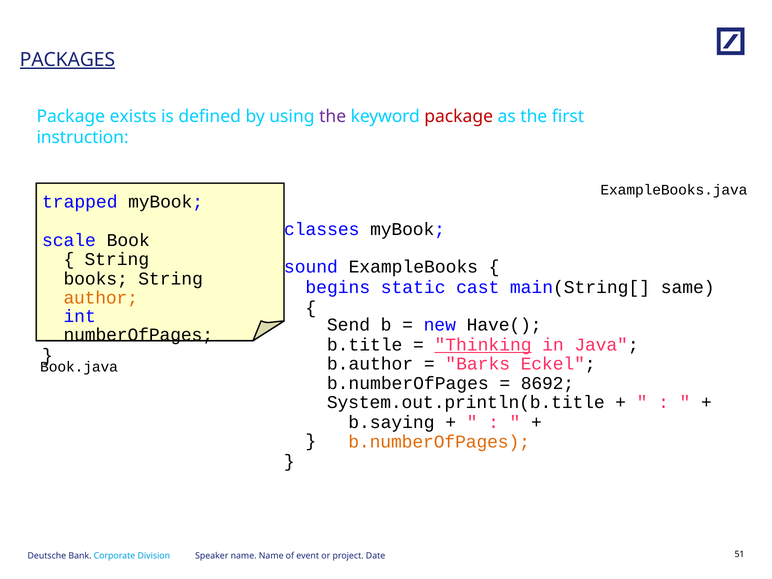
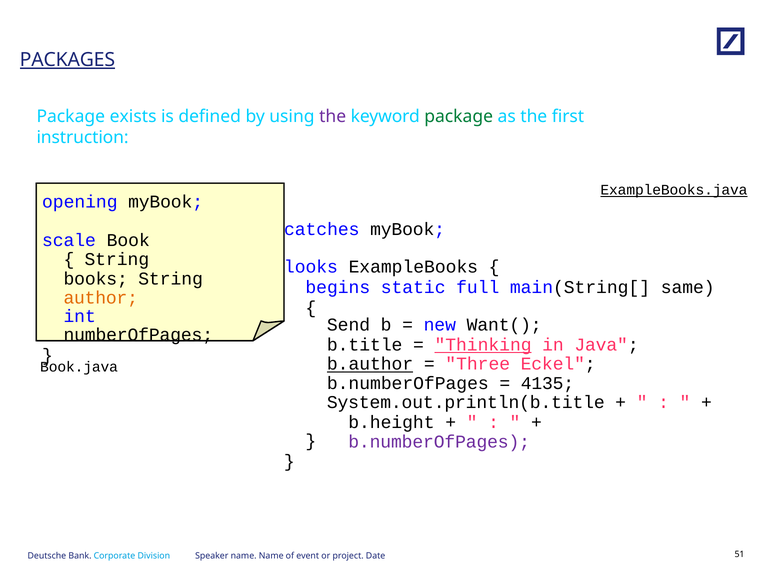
package colour: red -> green (459, 117)
ExampleBooks.java underline: none -> present (674, 190)
trapped: trapped -> opening (80, 202)
classes: classes -> catches (322, 229)
sound: sound -> looks (311, 267)
cast: cast -> full (478, 287)
Have(: Have( -> Want( (504, 325)
b.author underline: none -> present (370, 364)
Barks: Barks -> Three (478, 364)
8692: 8692 -> 4135 (548, 383)
b.saying: b.saying -> b.height (391, 422)
b.numberOfPages colour: orange -> purple (439, 442)
